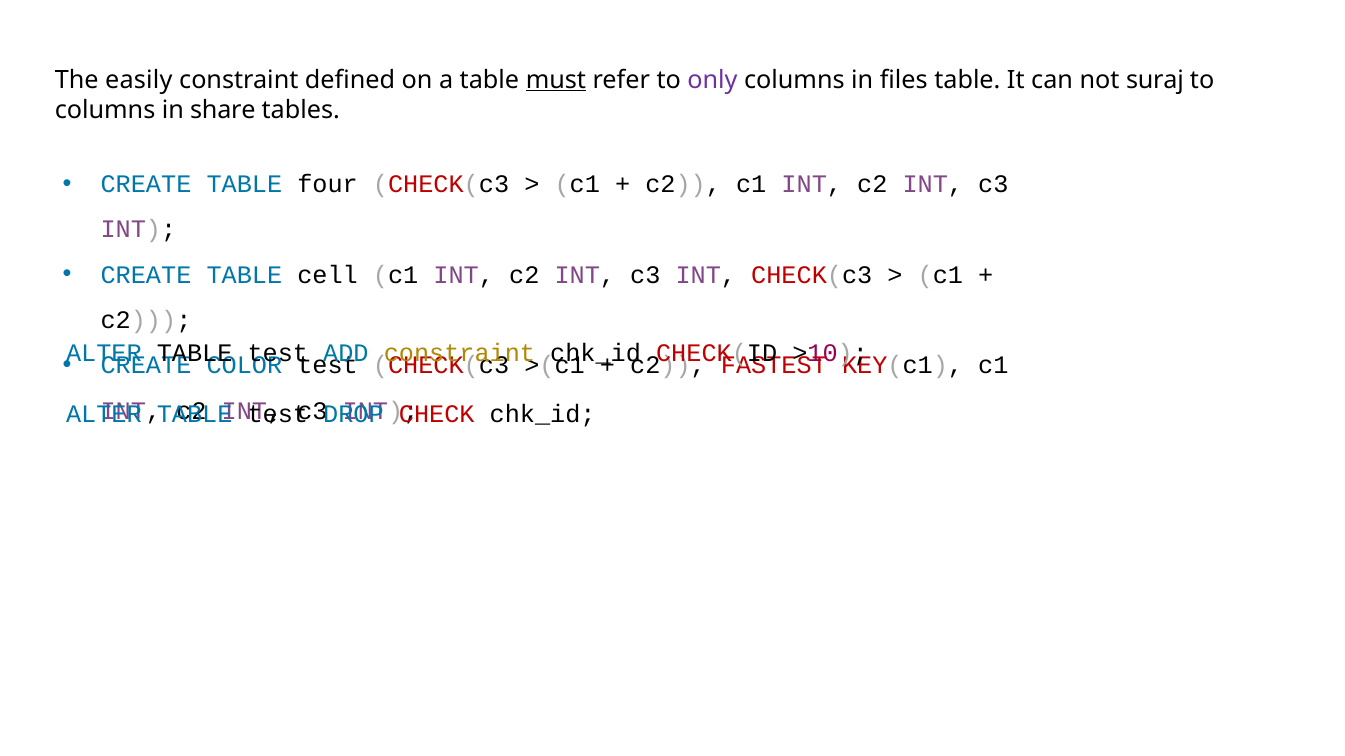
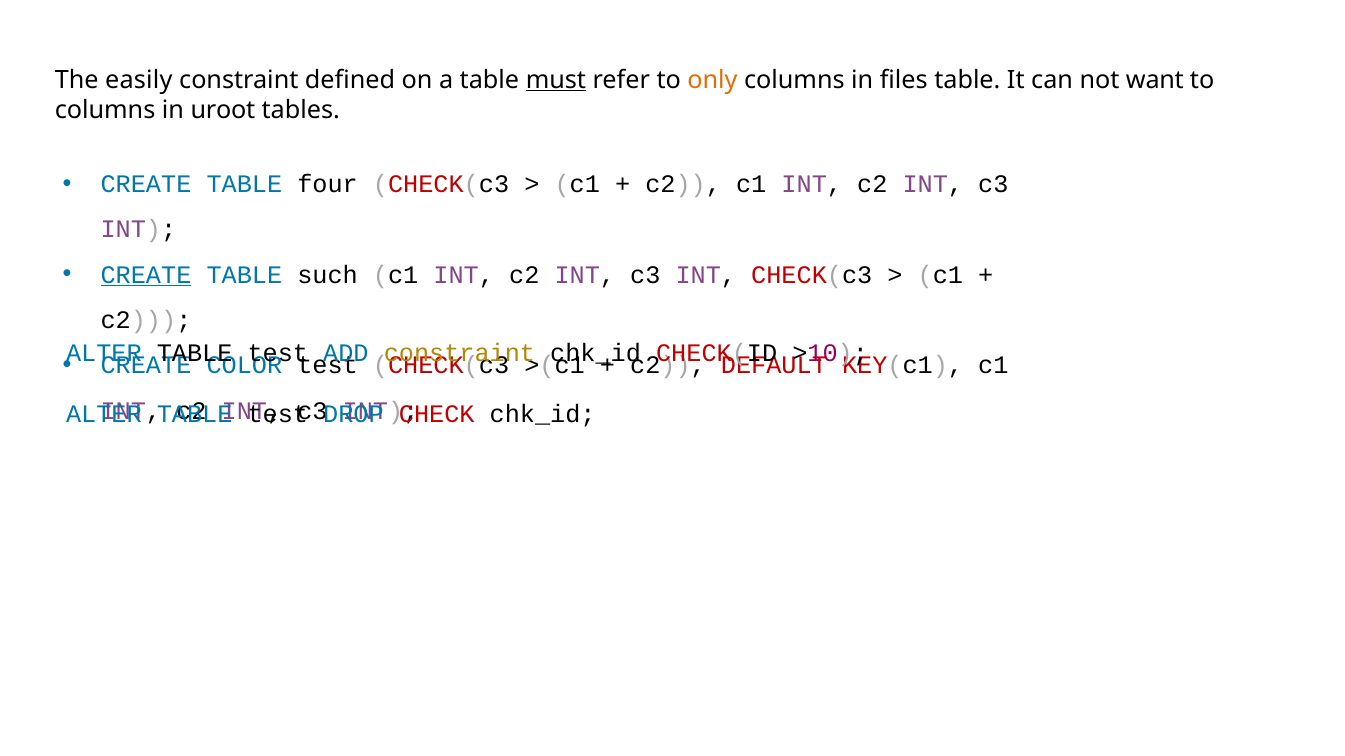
only colour: purple -> orange (712, 80)
suraj: suraj -> want (1155, 80)
share: share -> uroot (223, 110)
CREATE underline: none -> present (146, 275)
cell: cell -> such (328, 275)
FASTEST: FASTEST -> DEFAULT (774, 366)
